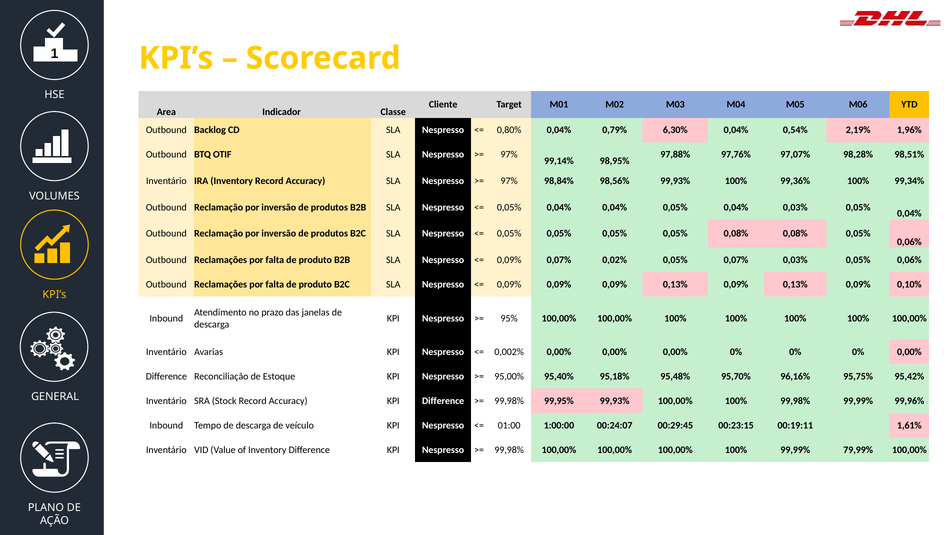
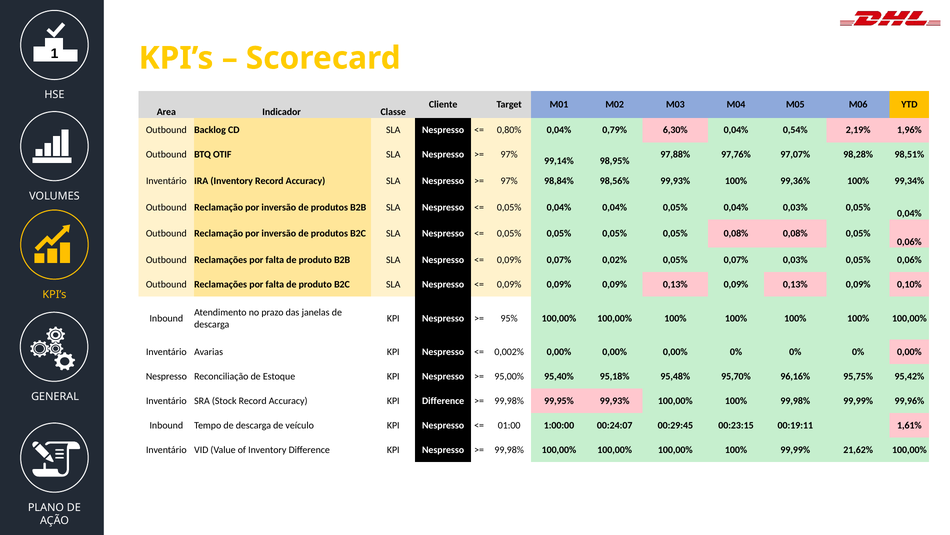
Difference: Difference -> Nespresso (166, 376)
79,99%: 79,99% -> 21,62% (858, 450)
